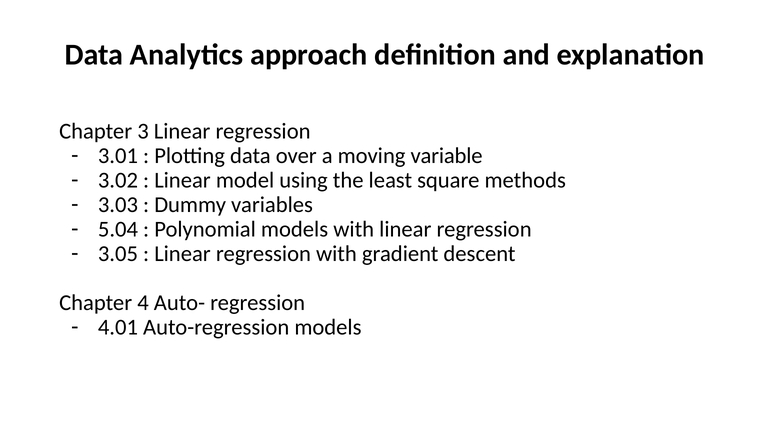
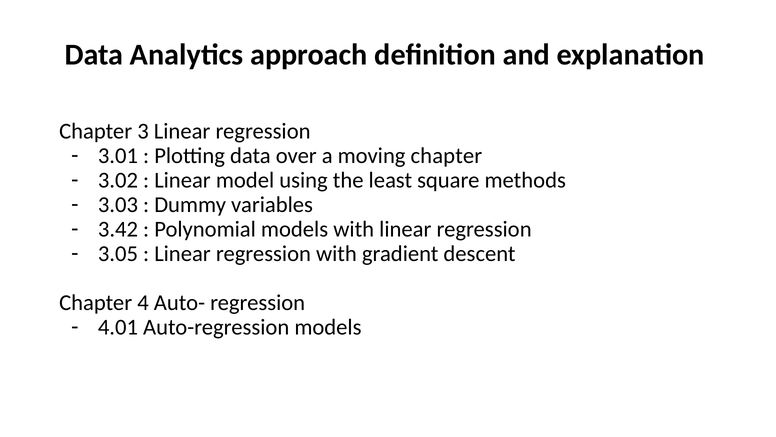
moving variable: variable -> chapter (446, 156)
5.04: 5.04 -> 3.42 (118, 229)
